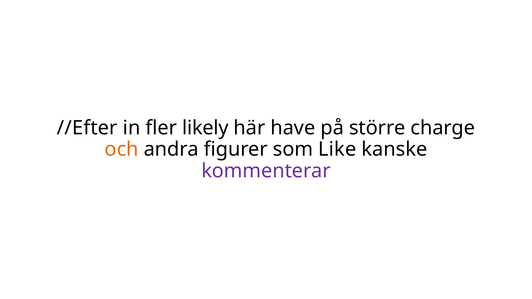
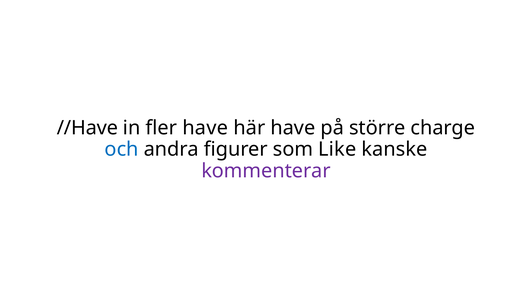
//Efter: //Efter -> //Have (87, 128)
fler likely: likely -> have (205, 128)
och colour: orange -> blue (122, 149)
